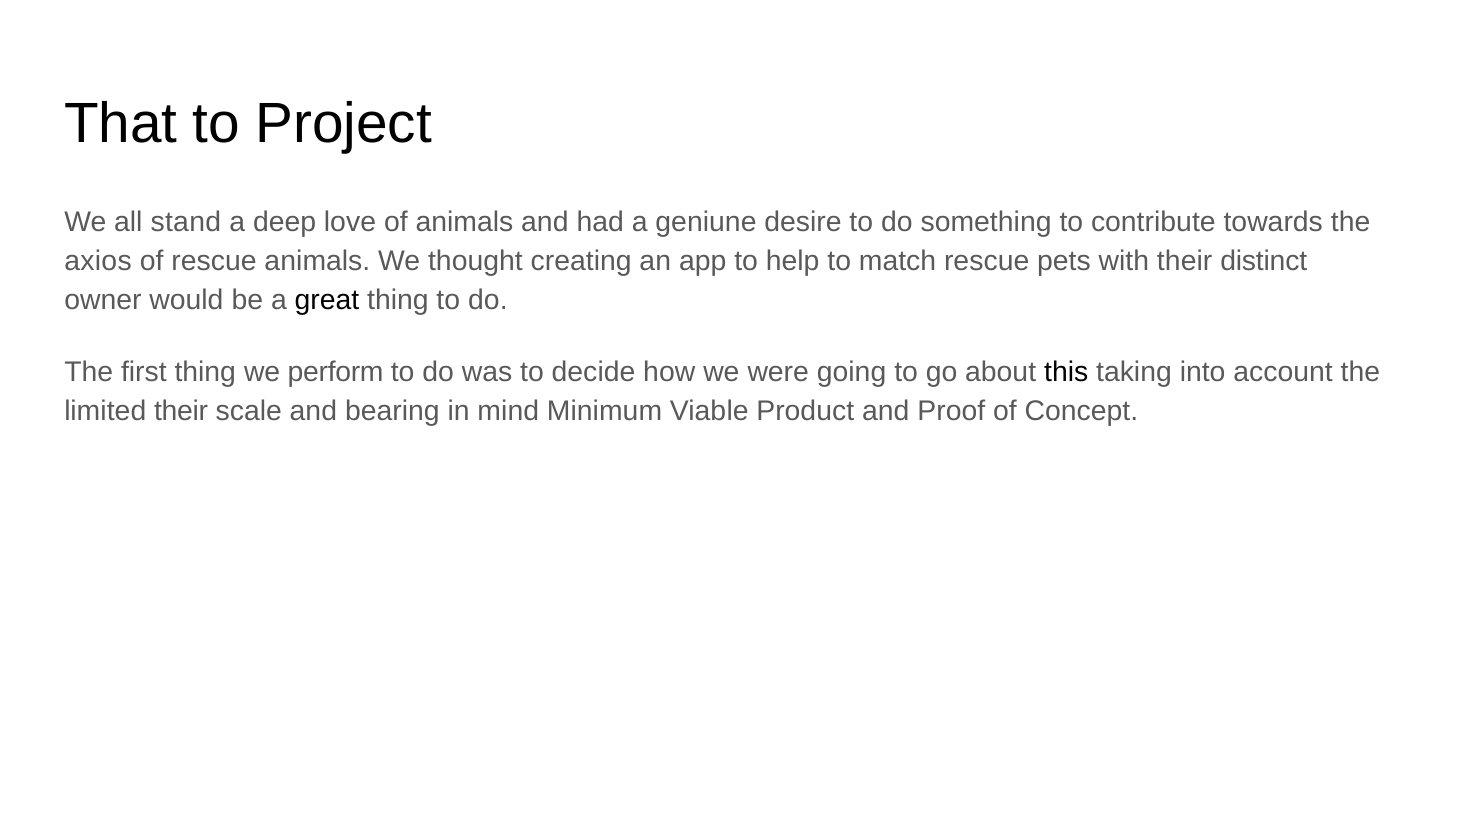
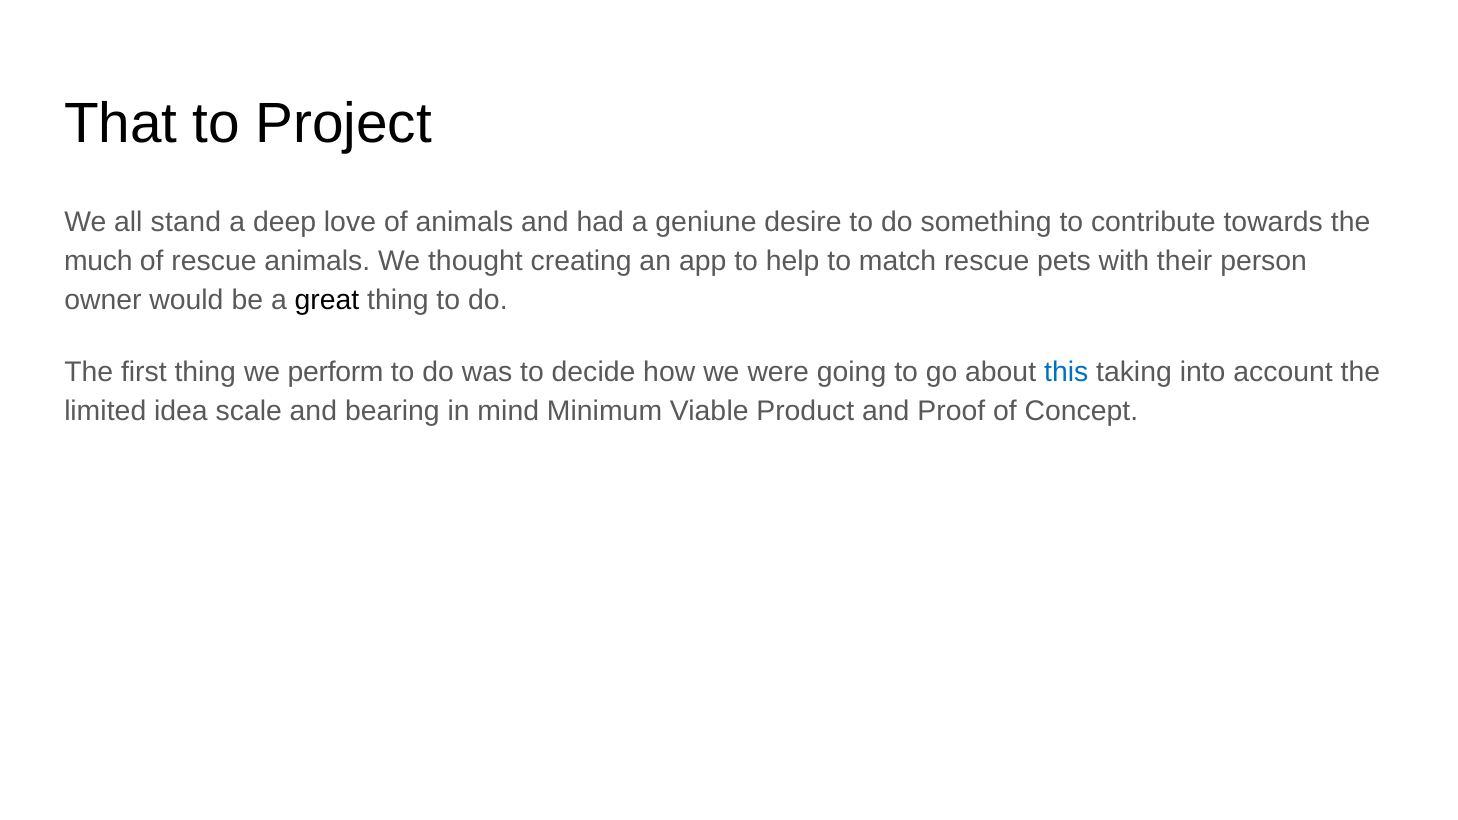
axios: axios -> much (98, 261)
distinct: distinct -> person (1264, 261)
this colour: black -> blue (1066, 372)
limited their: their -> idea (181, 411)
